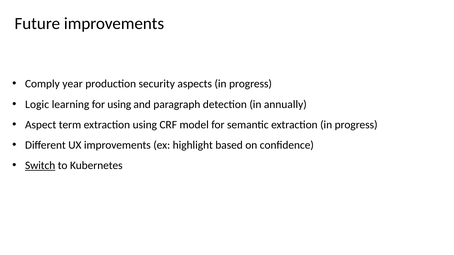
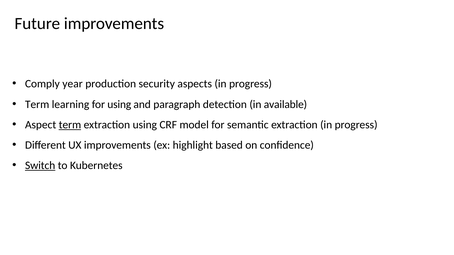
Logic: Logic -> Term (37, 104)
annually: annually -> available (285, 104)
term underline: none -> present (70, 125)
